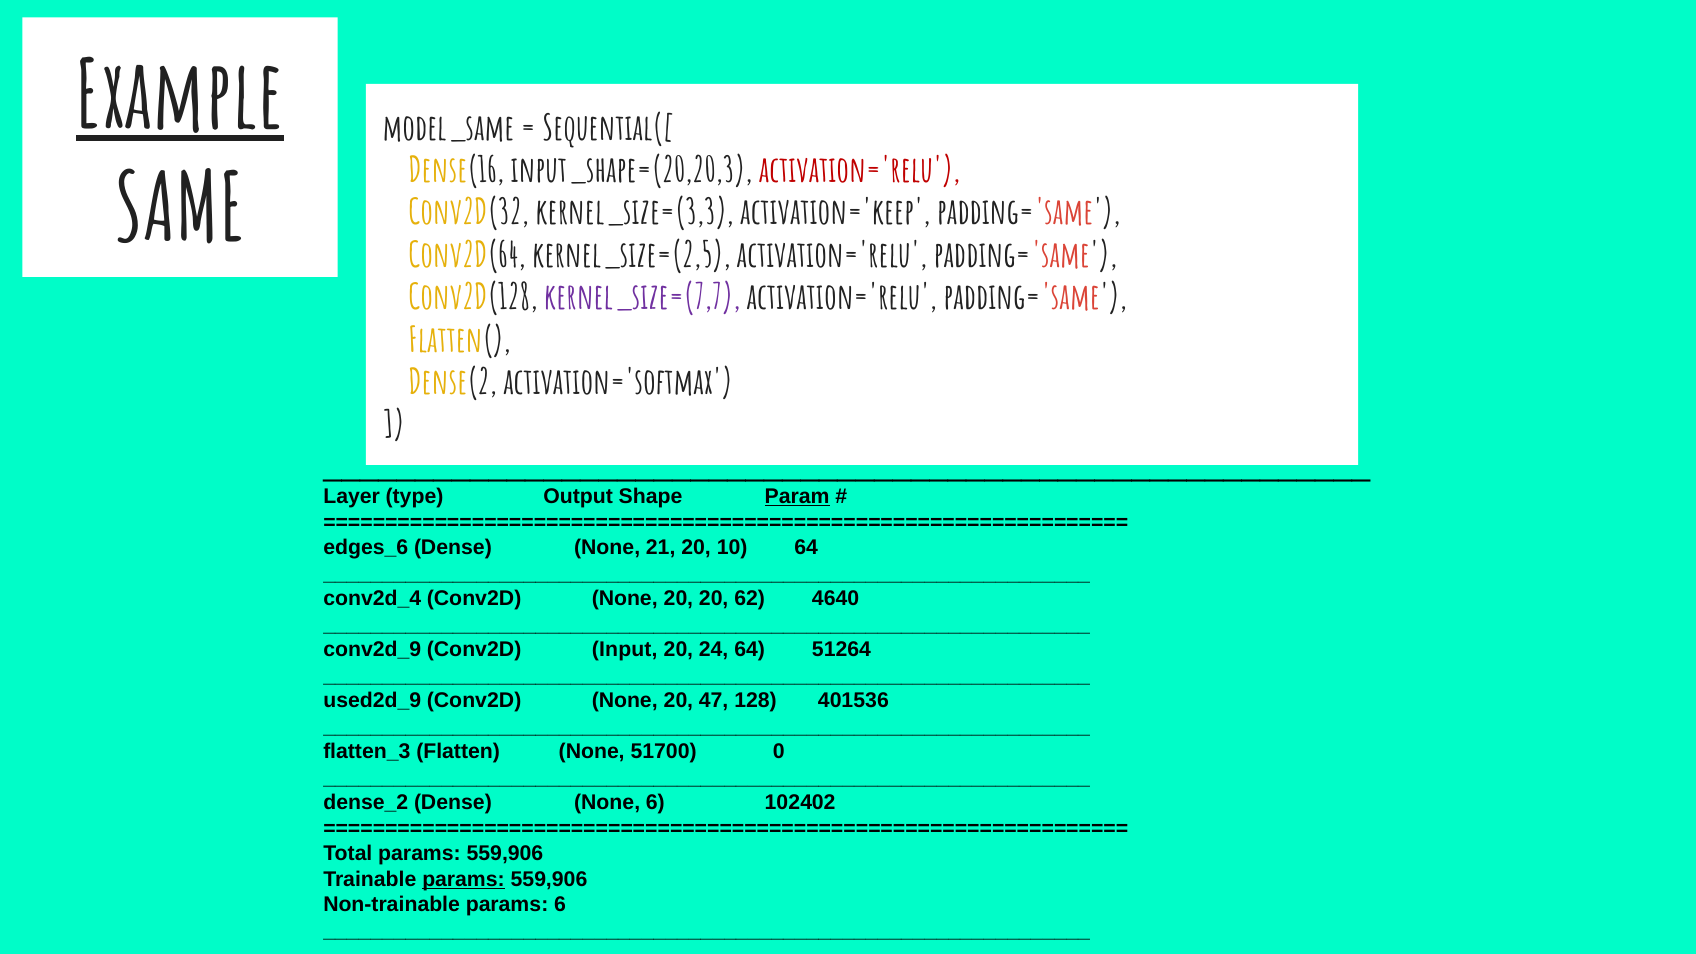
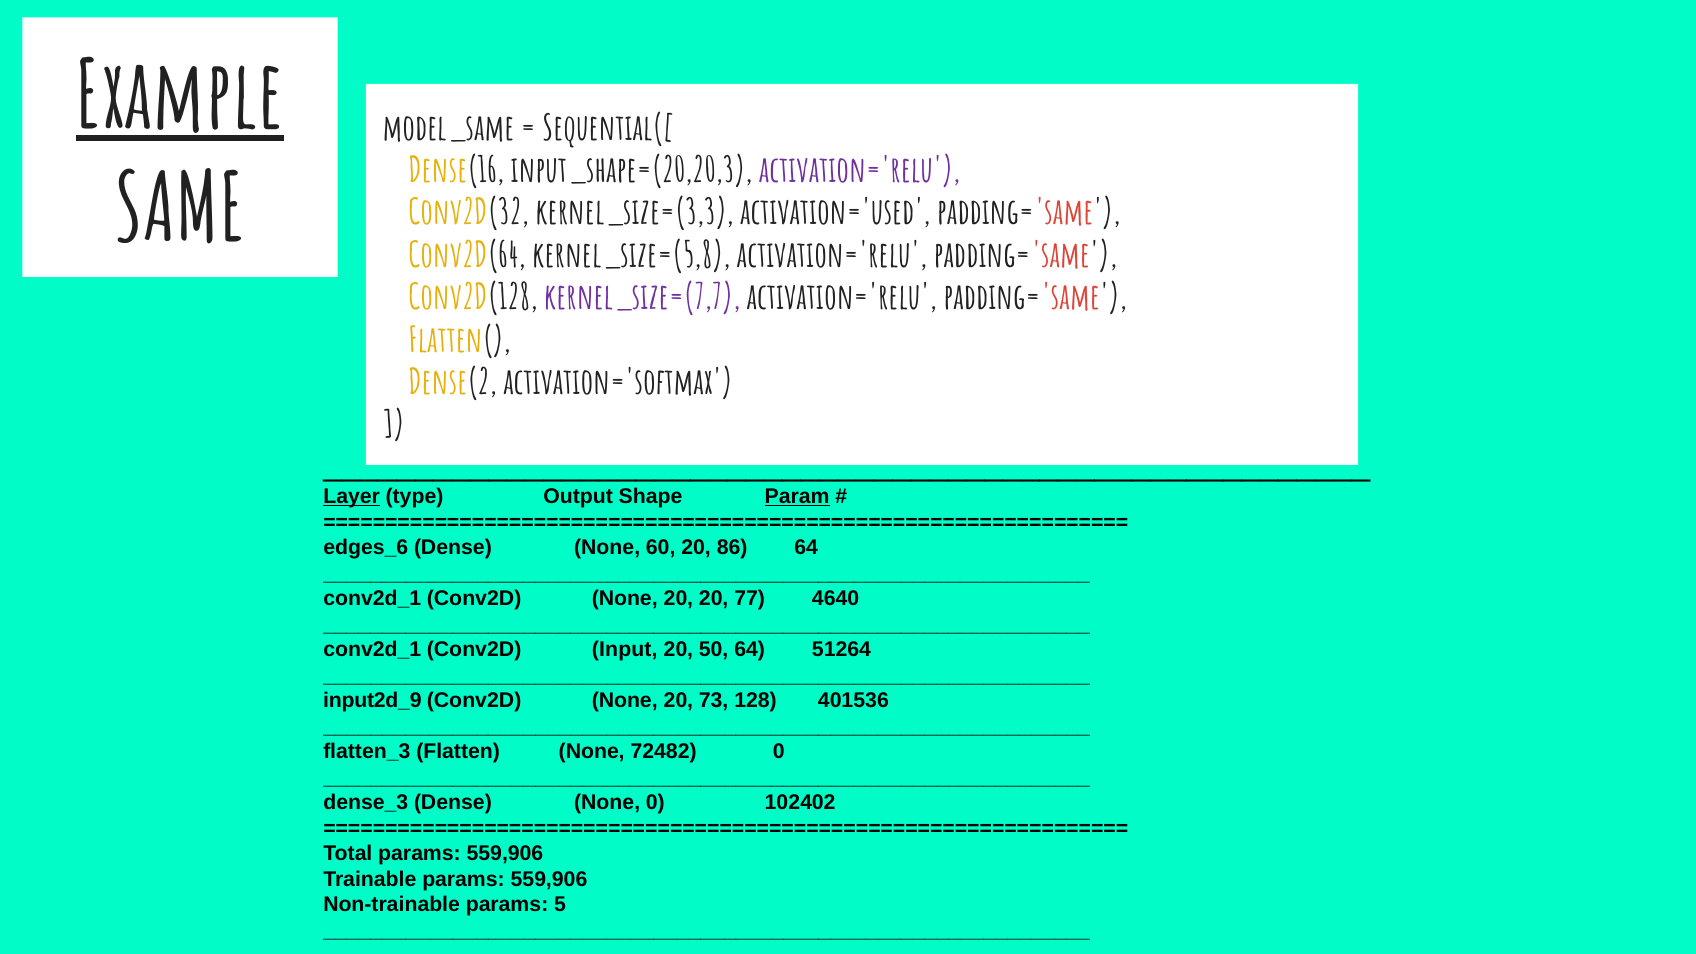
activation='relu colour: red -> purple (860, 171)
activation='keep: activation='keep -> activation='used (835, 213)
kernel_size=(2,5: kernel_size=(2,5 -> kernel_size=(5,8 (631, 256)
Layer underline: none -> present (352, 497)
21: 21 -> 60 (661, 548)
10: 10 -> 86 (732, 548)
conv2d_4: conv2d_4 -> conv2d_1 (372, 599)
62: 62 -> 77 (750, 599)
conv2d_9: conv2d_9 -> conv2d_1 (372, 650)
24: 24 -> 50 (714, 650)
used2d_9: used2d_9 -> input2d_9 (372, 701)
47: 47 -> 73 (714, 701)
51700: 51700 -> 72482 (664, 752)
dense_2: dense_2 -> dense_3 (366, 803)
None 6: 6 -> 0 (655, 803)
params underline: present -> none (463, 879)
params 6: 6 -> 5 (560, 905)
